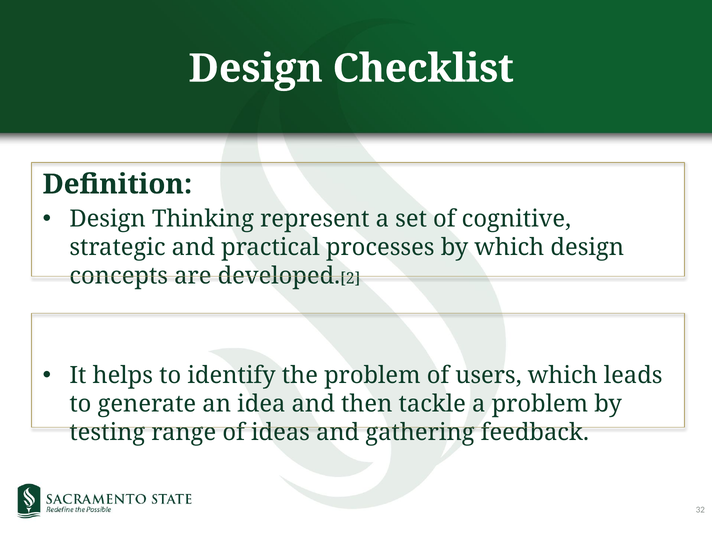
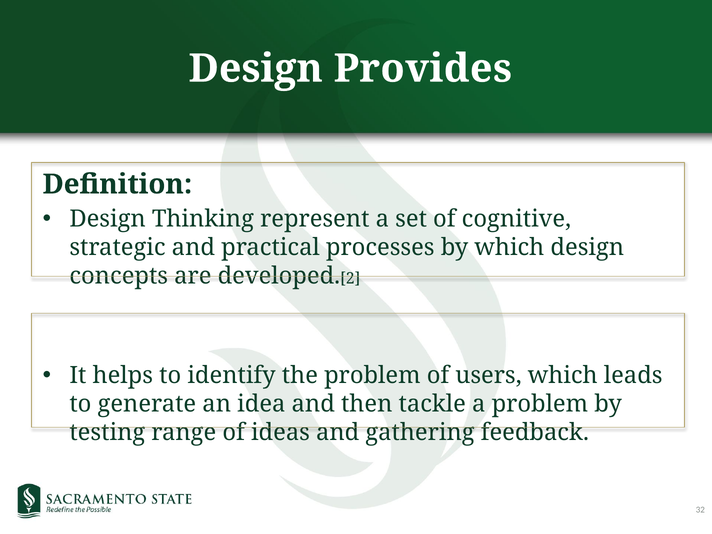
Checklist: Checklist -> Provides (423, 69)
